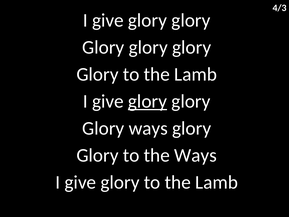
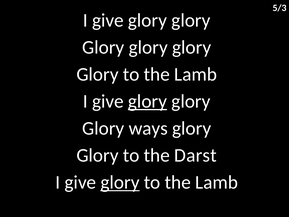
4/3: 4/3 -> 5/3 (280, 8)
the Ways: Ways -> Darst (195, 155)
glory underline: none -> present (120, 182)
